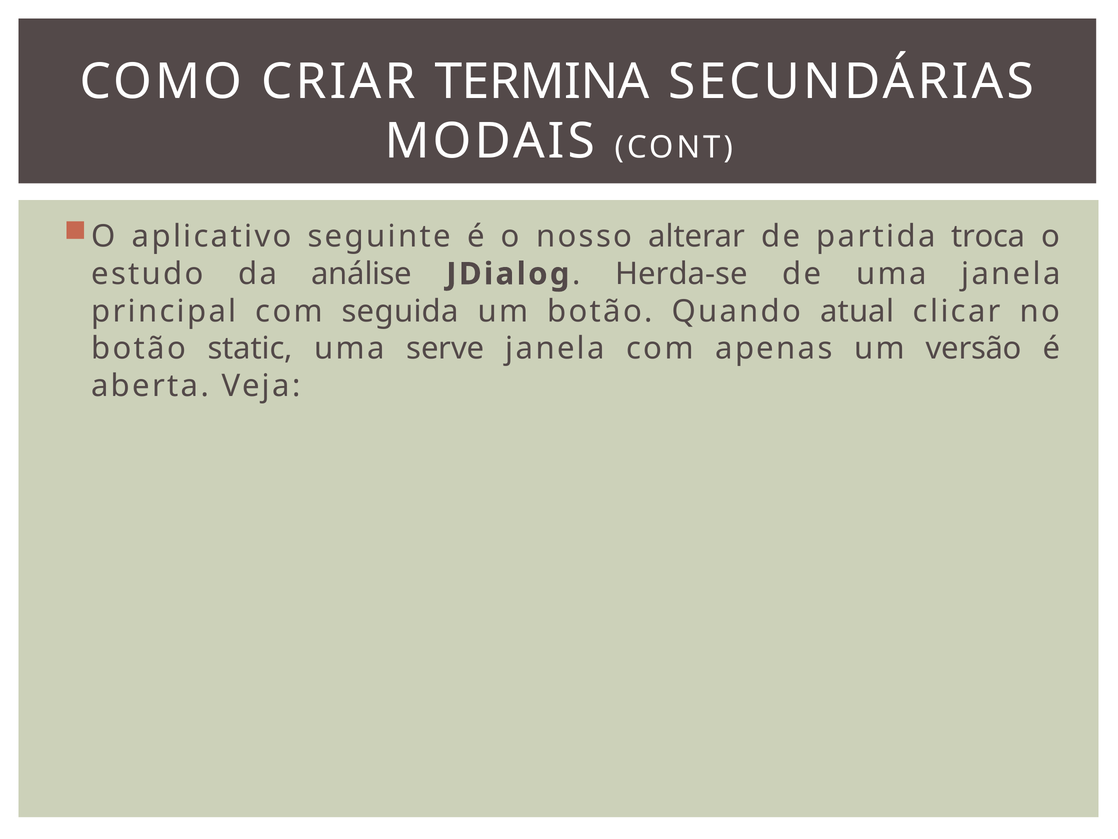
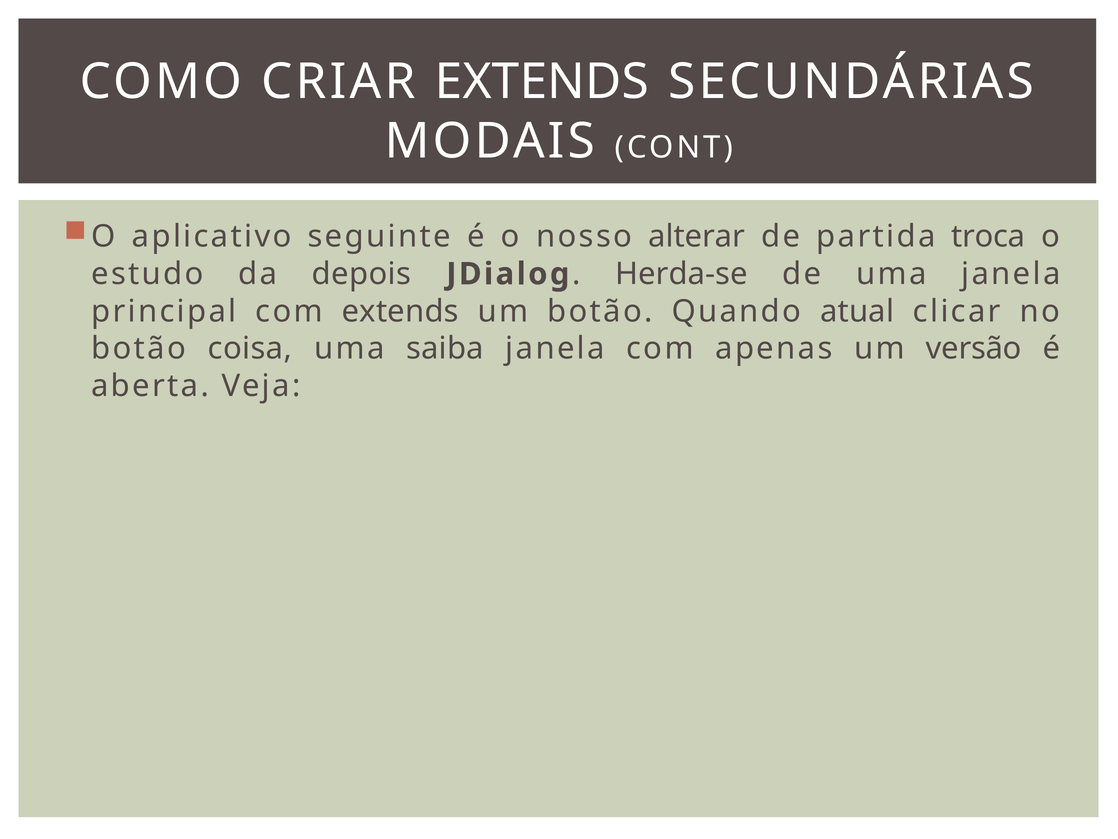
CRIAR TERMINA: TERMINA -> EXTENDS (542, 82)
análise: análise -> depois (361, 274)
com seguida: seguida -> extends (400, 311)
static: static -> coisa (250, 348)
serve: serve -> saiba (445, 348)
